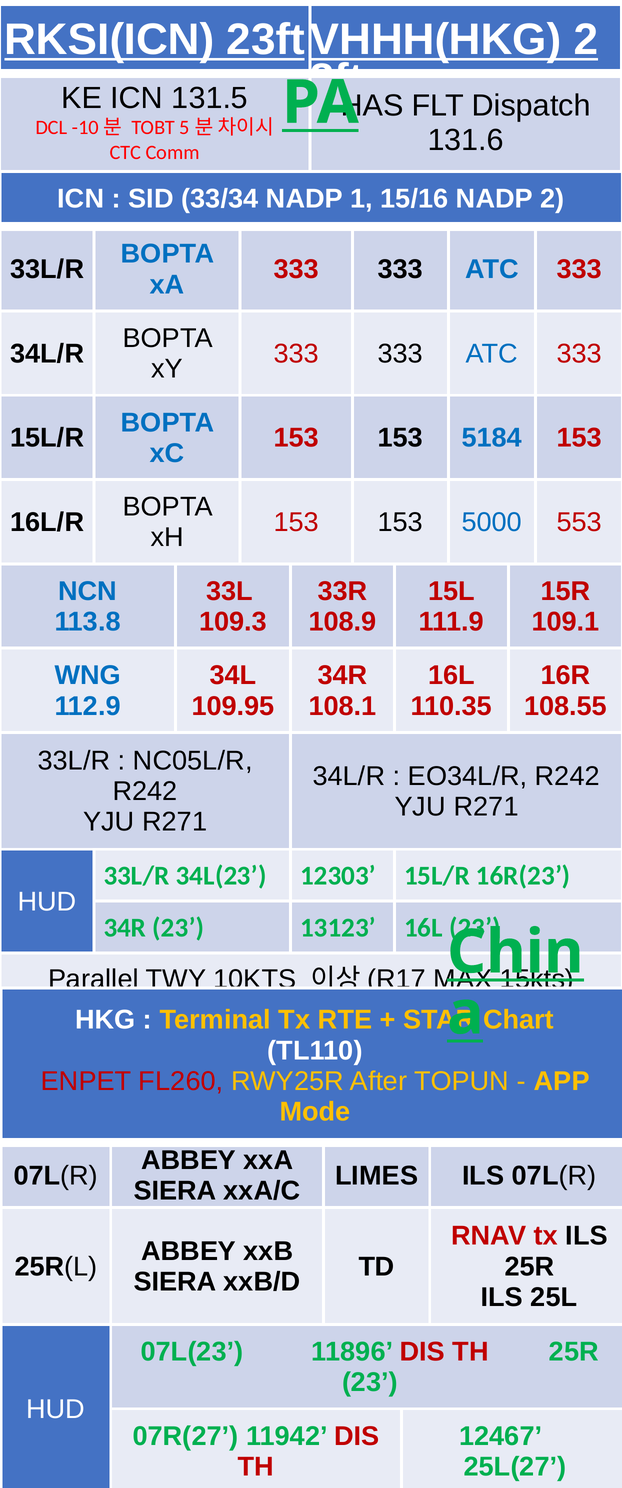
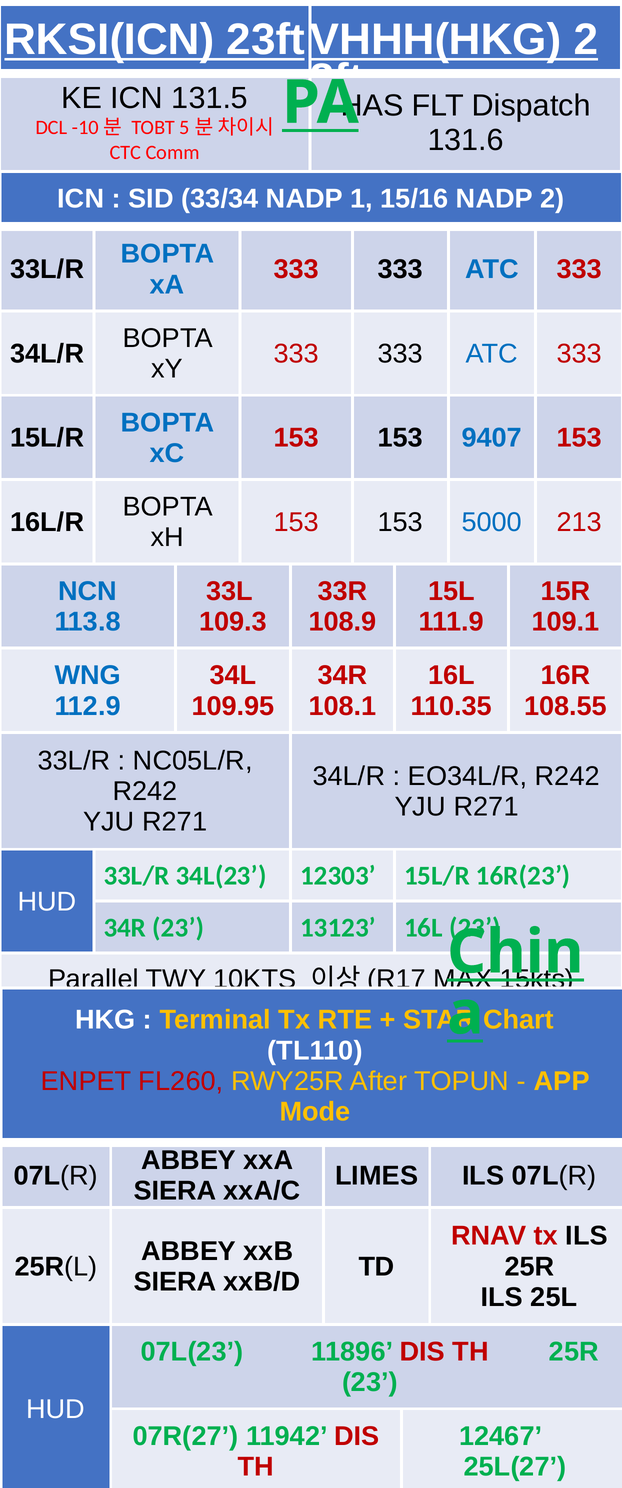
5184: 5184 -> 9407 (492, 438)
553: 553 -> 213 (579, 522)
